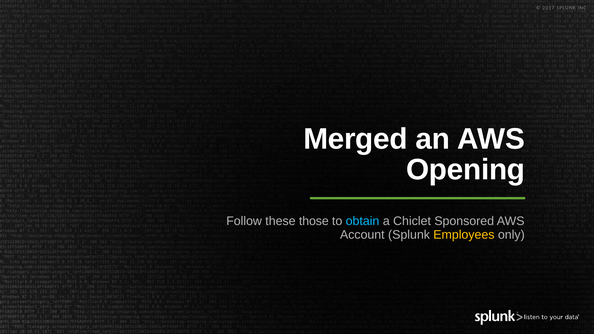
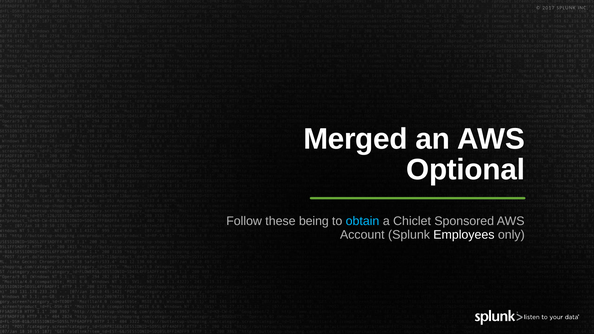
Opening: Opening -> Optional (466, 170)
those: those -> being (314, 221)
Employees colour: yellow -> white (464, 235)
